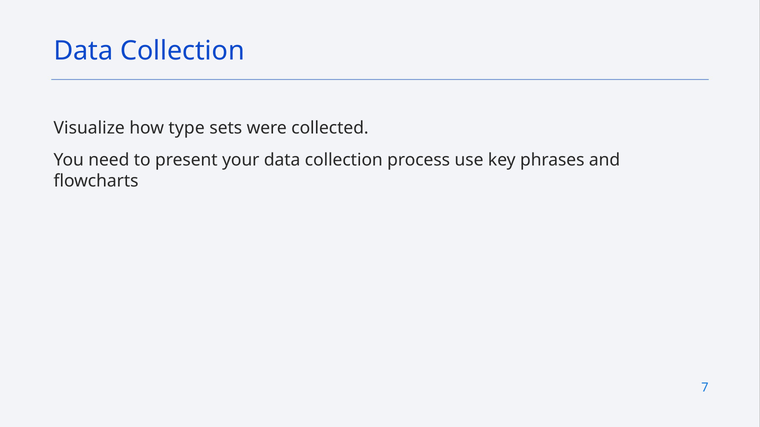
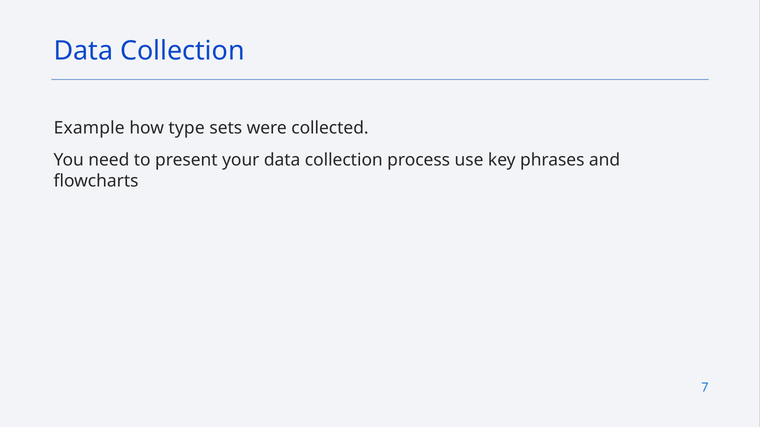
Visualize: Visualize -> Example (89, 128)
